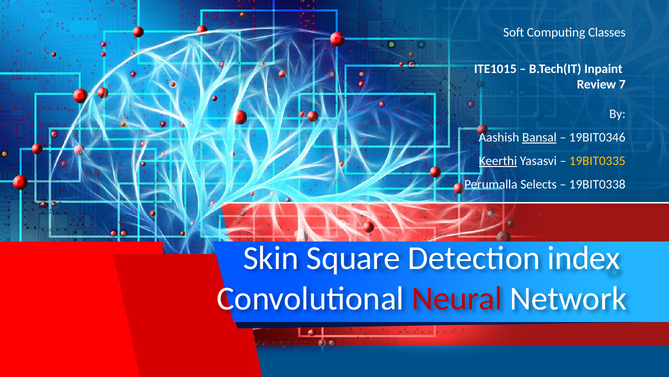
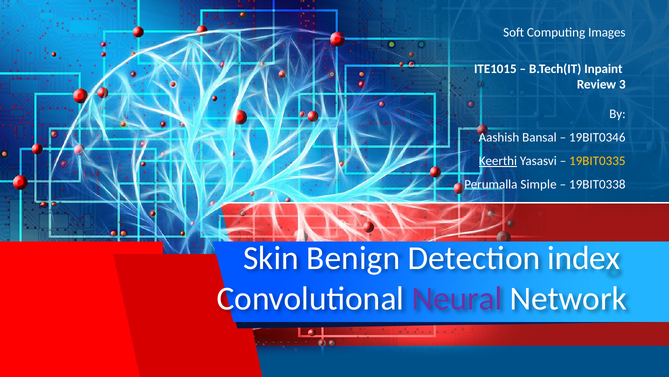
Classes: Classes -> Images (607, 32)
7: 7 -> 3 (622, 84)
Bansal underline: present -> none (539, 137)
Selects: Selects -> Simple (539, 184)
Square: Square -> Benign (353, 258)
Neural colour: red -> purple (457, 298)
